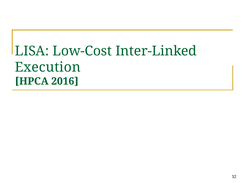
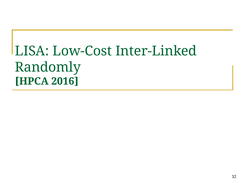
Execution: Execution -> Randomly (48, 68)
